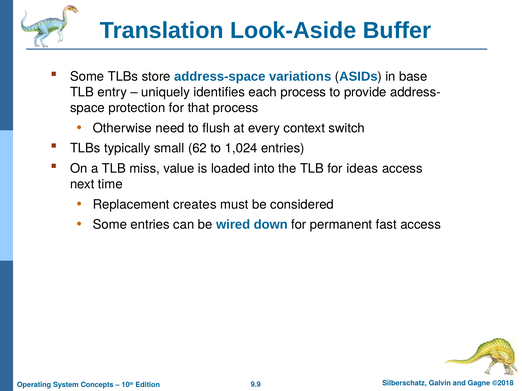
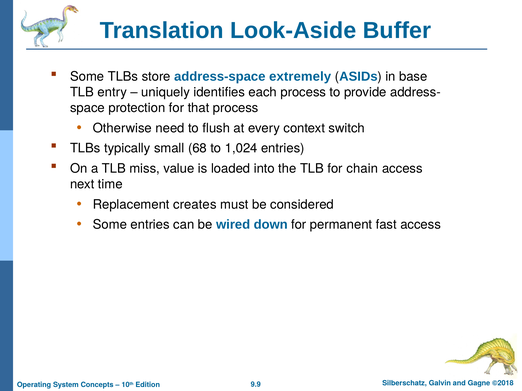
variations: variations -> extremely (300, 77)
62: 62 -> 68 (197, 149)
ideas: ideas -> chain (362, 169)
